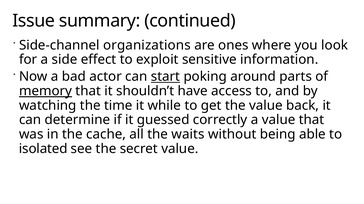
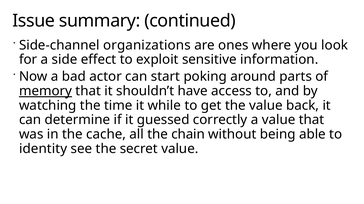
start underline: present -> none (165, 77)
waits: waits -> chain (188, 135)
isolated: isolated -> identity (43, 149)
